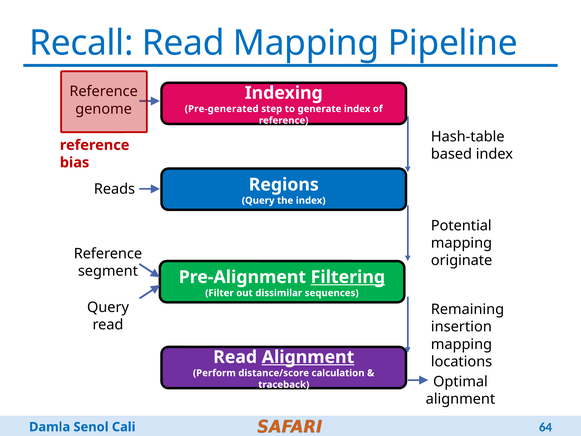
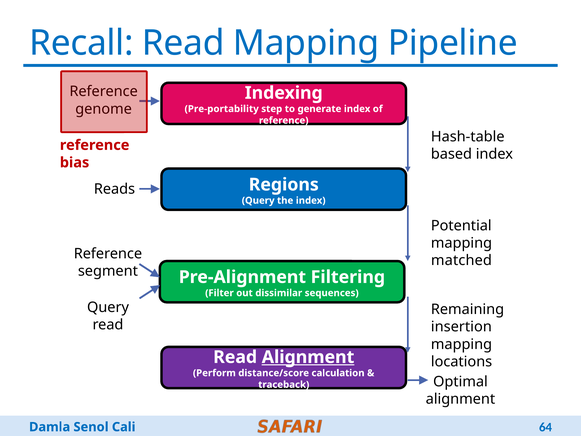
Pre-generated: Pre-generated -> Pre-portability (222, 109)
originate: originate -> matched (461, 260)
Filtering underline: present -> none (348, 277)
